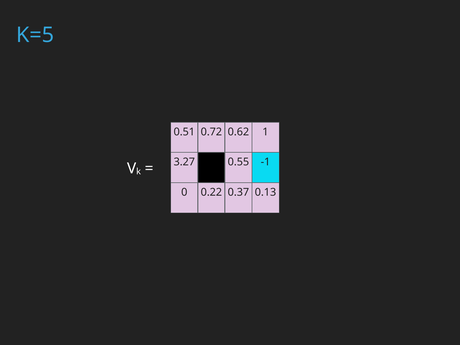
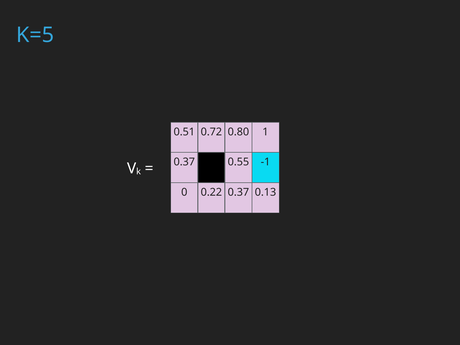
0.62: 0.62 -> 0.80 (238, 132)
3.27: 3.27 -> 0.37 (184, 162)
